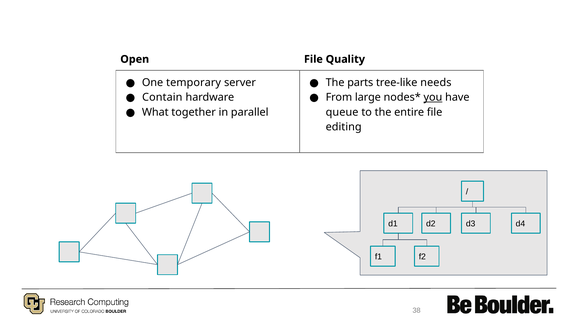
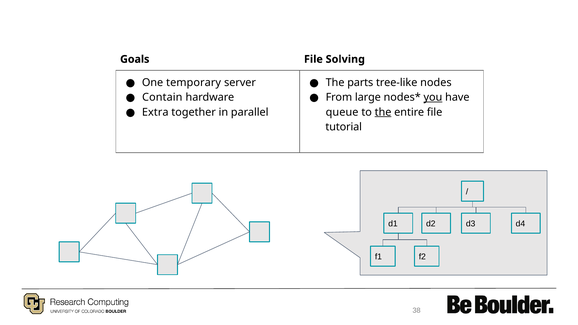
Open: Open -> Goals (135, 59)
Quality: Quality -> Solving (345, 59)
needs: needs -> nodes (436, 83)
What: What -> Extra (155, 112)
the underline: none -> present (383, 112)
editing: editing -> tutorial (344, 127)
